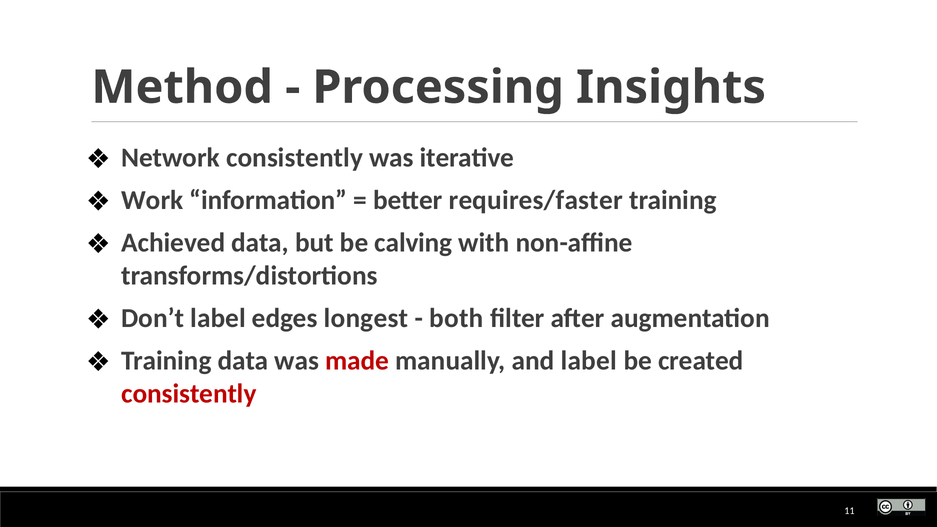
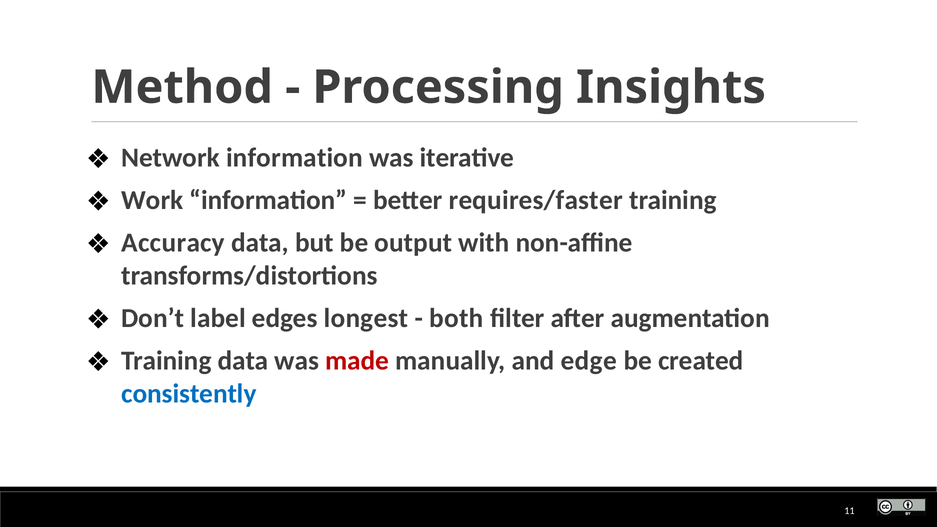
Network consistently: consistently -> information (294, 158)
Achieved: Achieved -> Accuracy (173, 243)
calving: calving -> output (413, 243)
and label: label -> edge (589, 361)
consistently colour: red -> blue (189, 394)
